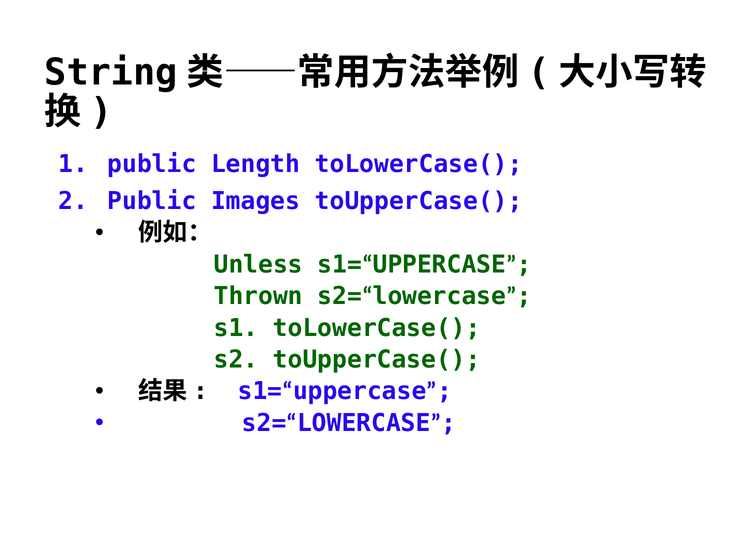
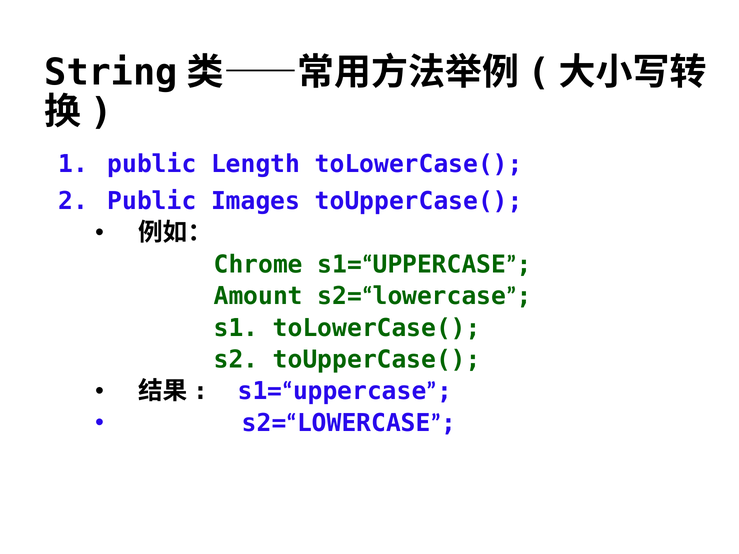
Unless: Unless -> Chrome (258, 265)
Thrown: Thrown -> Amount (258, 296)
